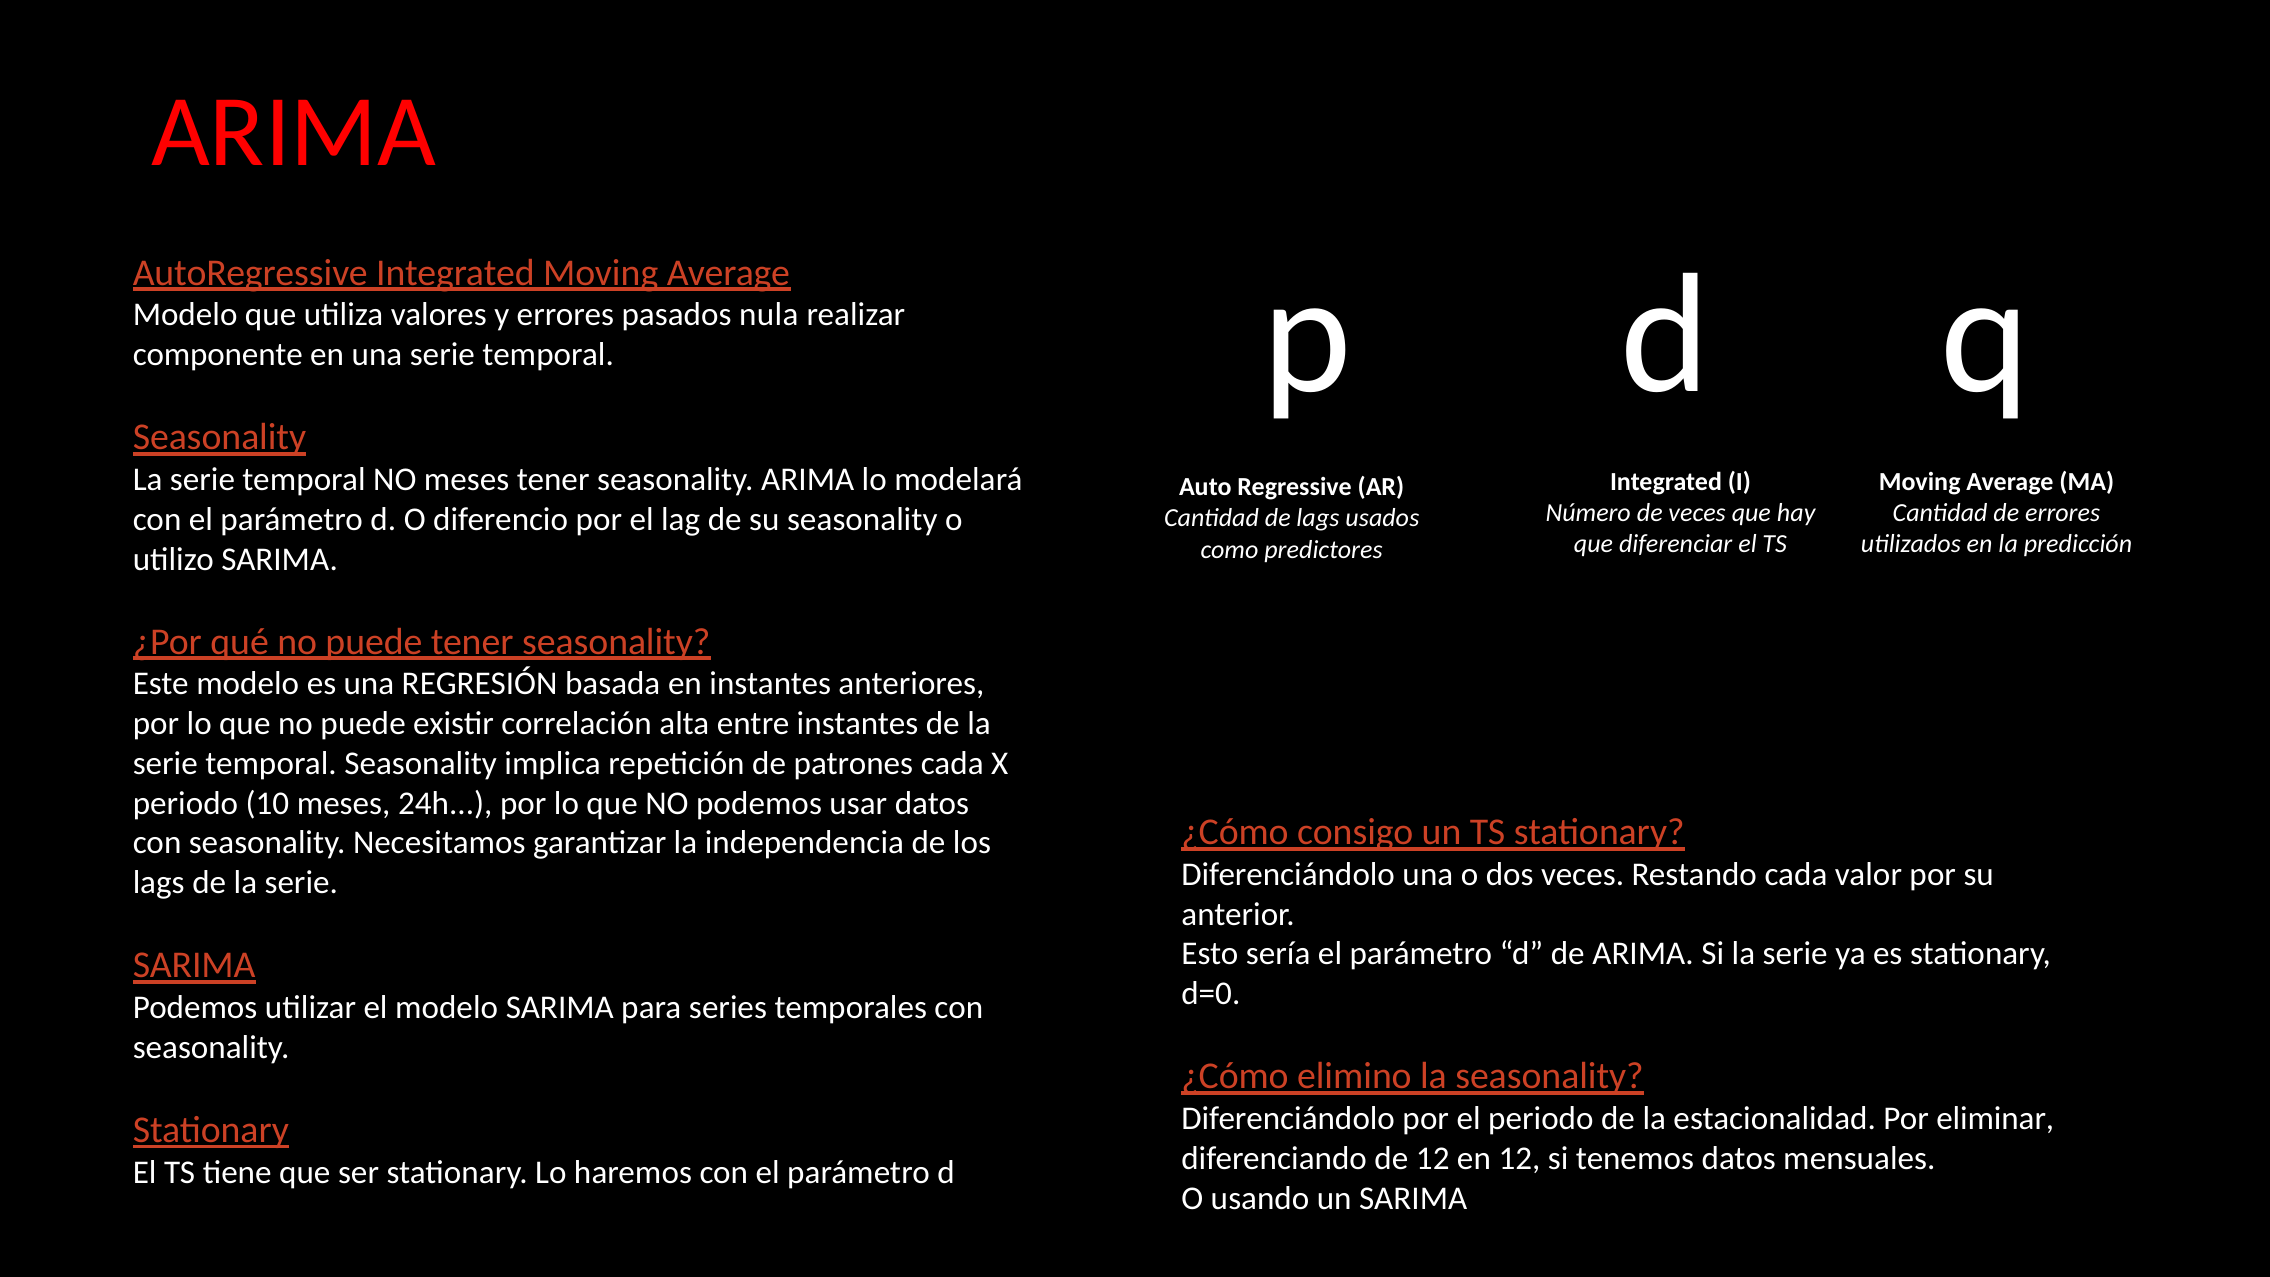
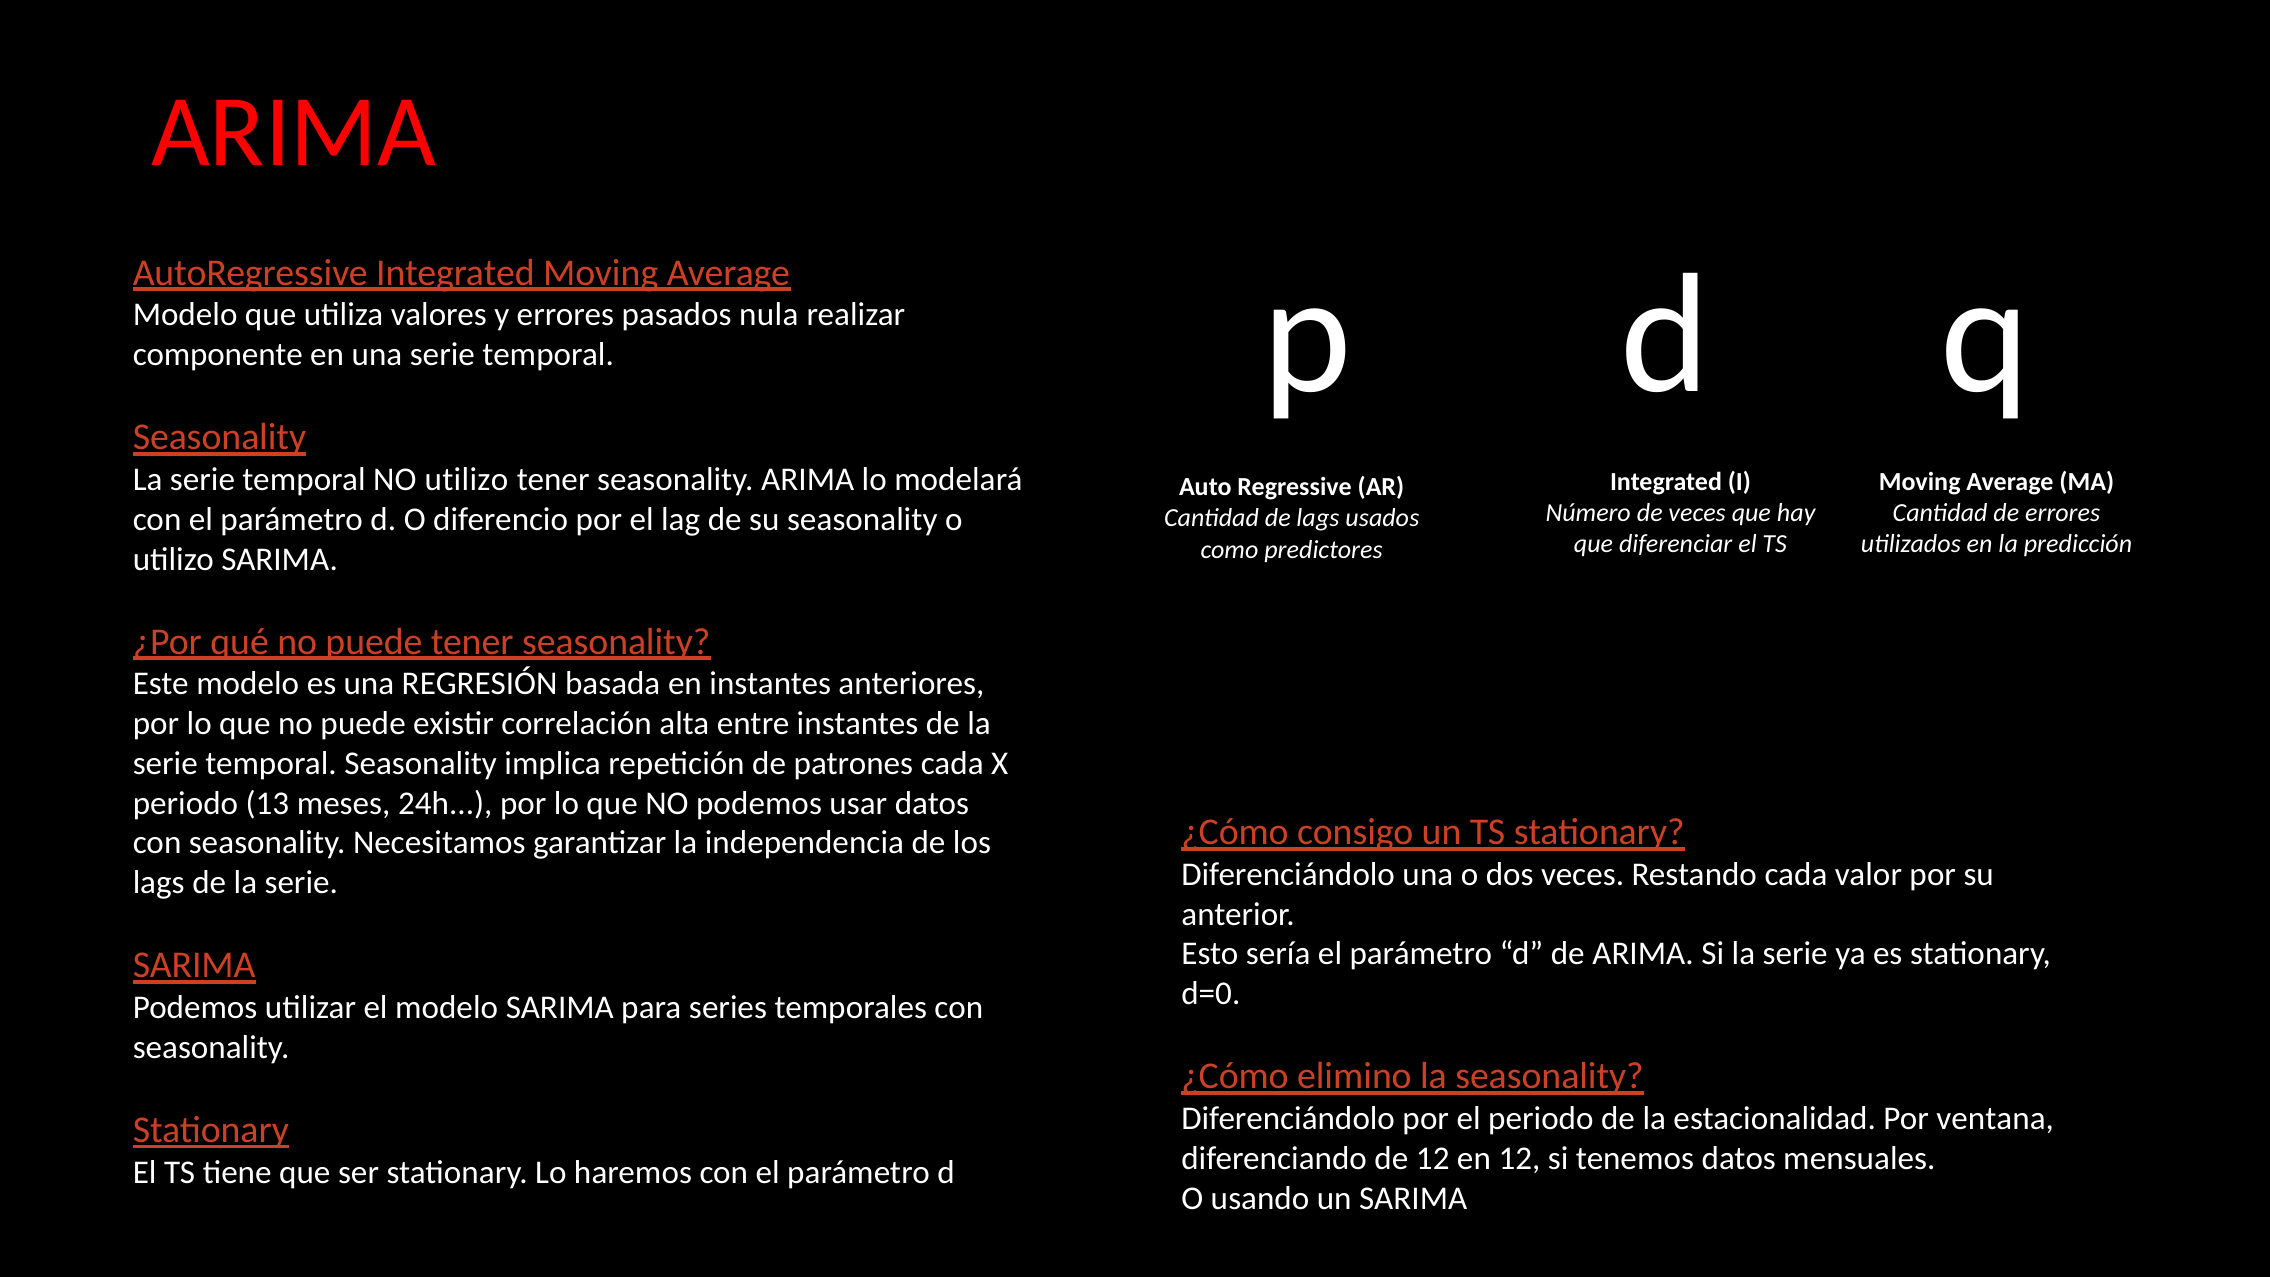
NO meses: meses -> utilizo (466, 480)
10: 10 -> 13 (267, 803)
eliminar: eliminar -> ventana (1995, 1119)
